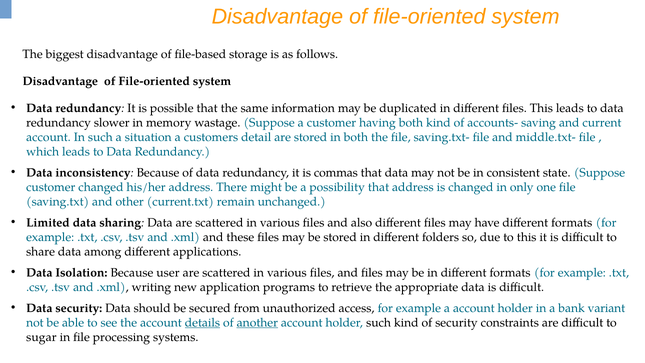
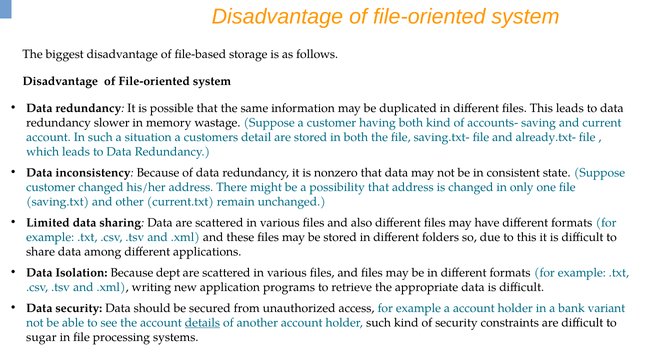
middle.txt-: middle.txt- -> already.txt- (546, 137)
commas: commas -> nonzero (336, 173)
user: user -> dept (168, 273)
another underline: present -> none (257, 322)
